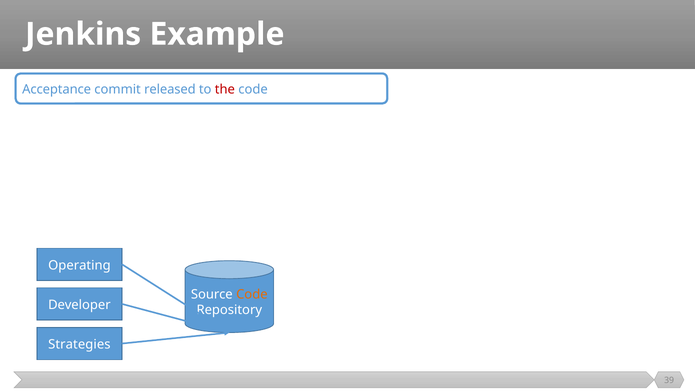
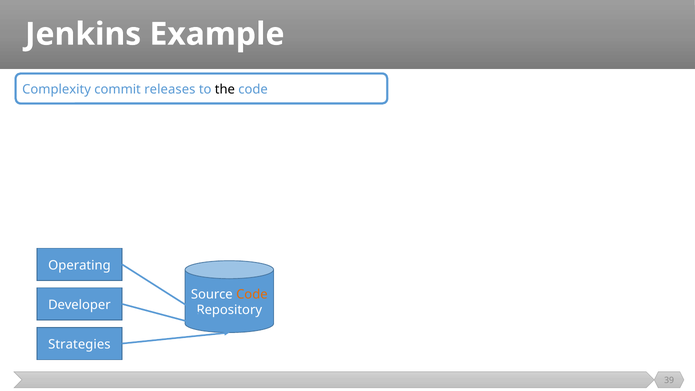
Acceptance: Acceptance -> Complexity (57, 89)
released: released -> releases (170, 89)
the colour: red -> black (225, 89)
